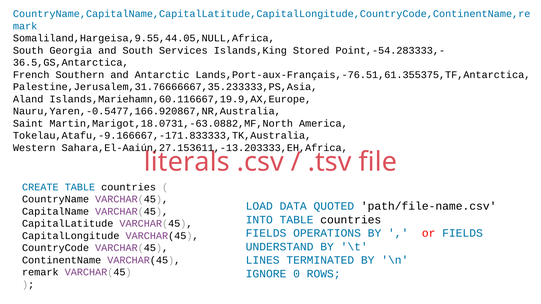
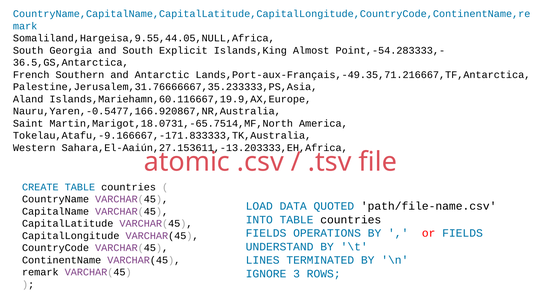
Services: Services -> Explicit (183, 50)
Stored: Stored -> Almost (311, 50)
Lands,Port-aux-Français,-76.51,61.355375,TF,Antarctica: Lands,Port-aux-Français,-76.51,61.355375,TF,Antarctica -> Lands,Port-aux-Français,-49.35,71.216667,TF,Antarctica (363, 75)
Martin,Marigot,18.0731,-63.0882,MF,North: Martin,Marigot,18.0731,-63.0882,MF,North -> Martin,Marigot,18.0731,-65.7514,MF,North (171, 124)
literals: literals -> atomic (187, 162)
0: 0 -> 3 (297, 274)
